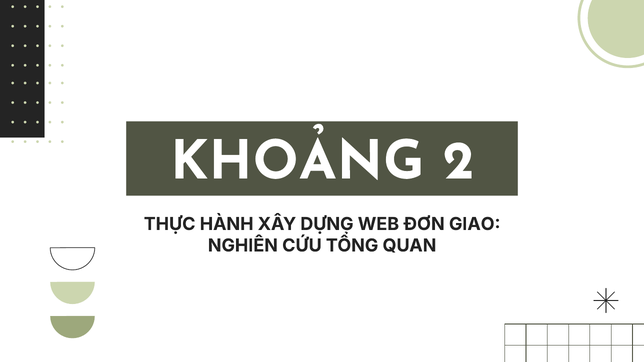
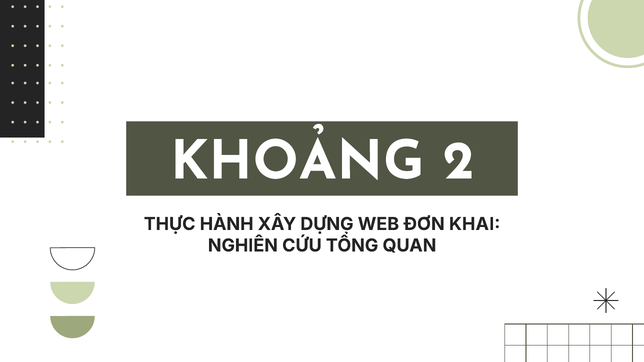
GIAO: GIAO -> KHAI (475, 224)
